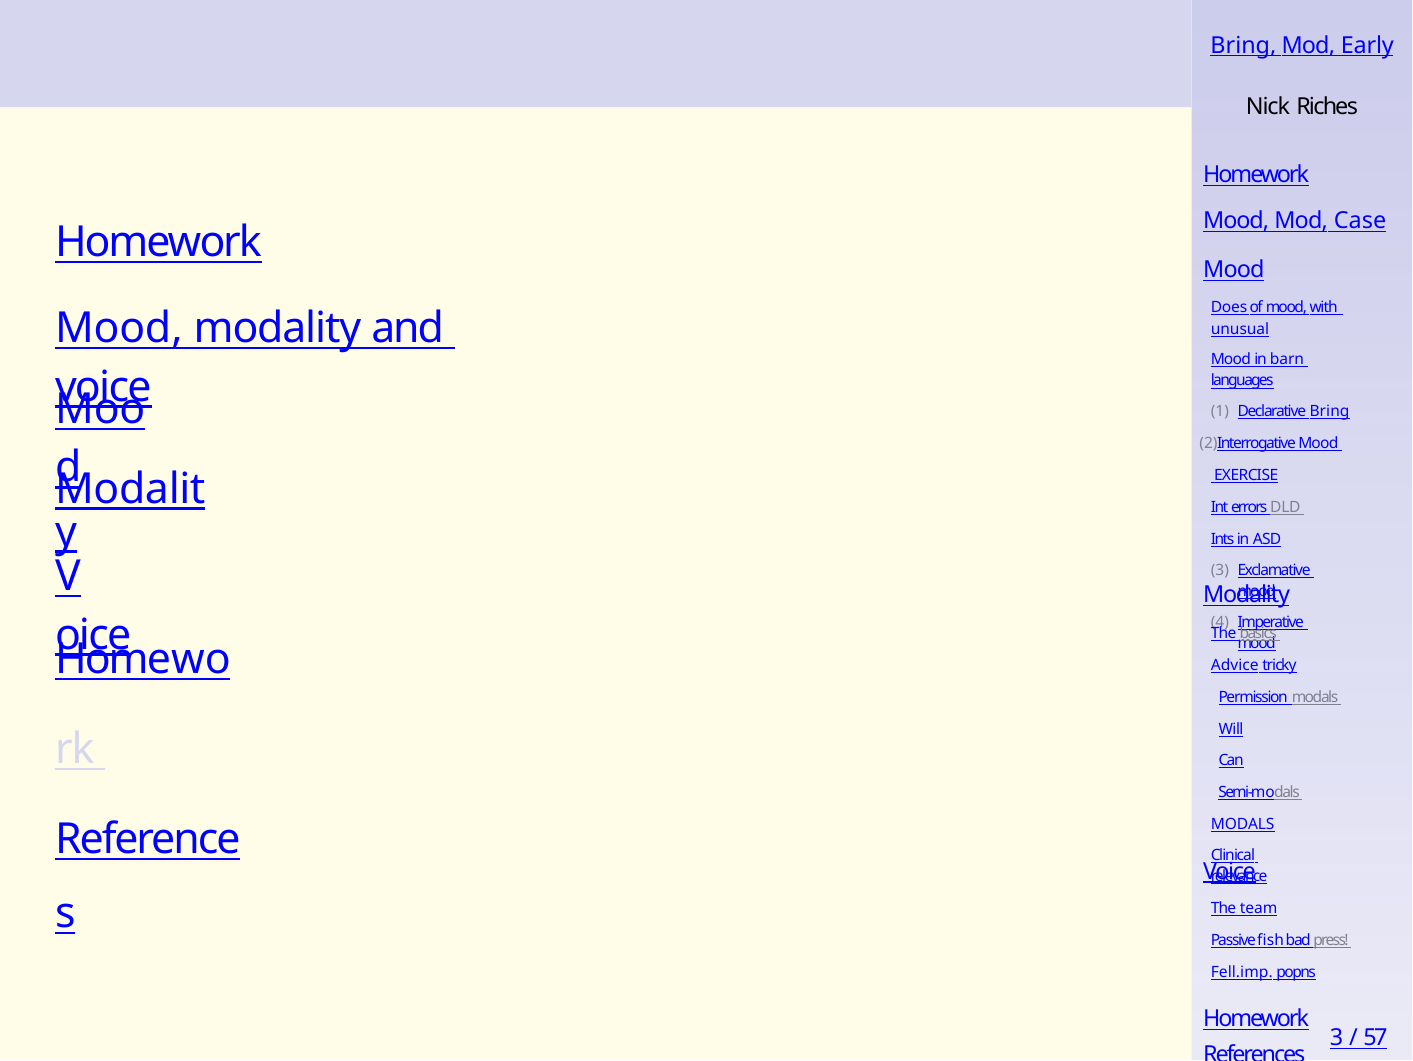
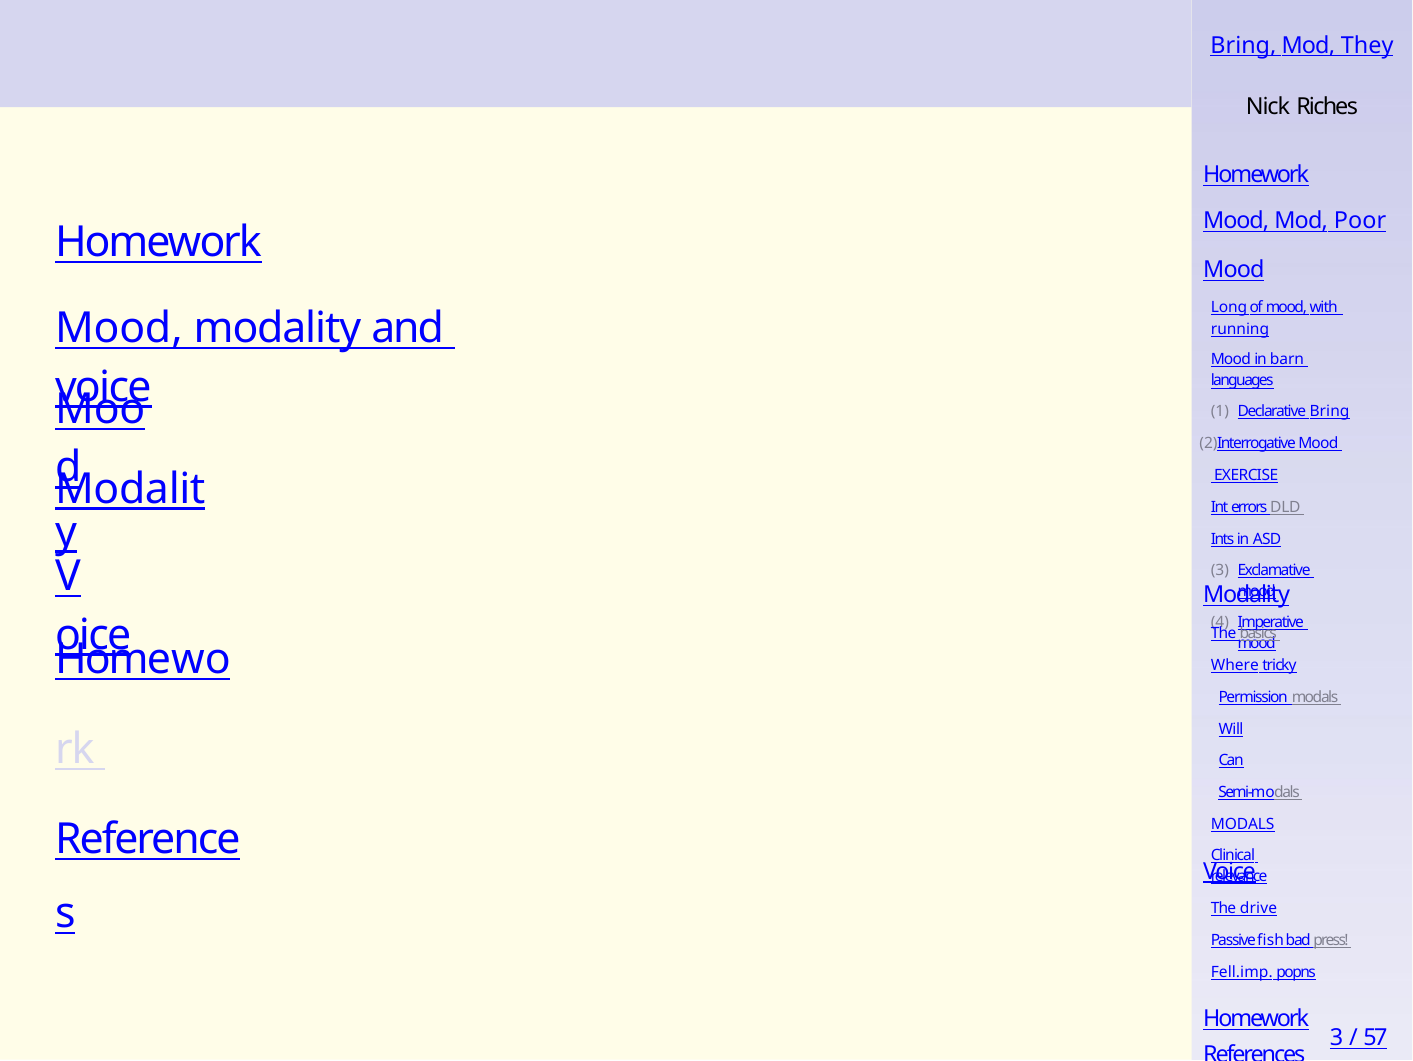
Early: Early -> They (1367, 45)
Case: Case -> Poor (1360, 221)
Does: Does -> Long (1229, 307)
unusual: unusual -> running (1240, 329)
Advice: Advice -> Where (1235, 665)
team: team -> drive (1259, 908)
